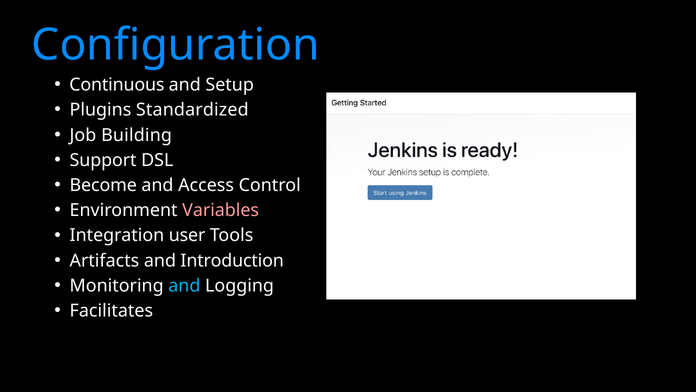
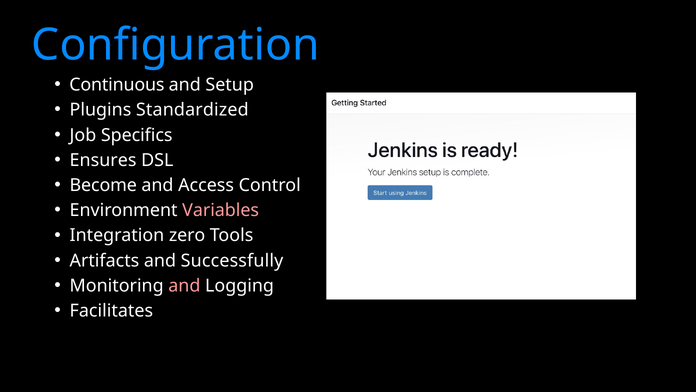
Building: Building -> Specifics (137, 135)
Support: Support -> Ensures (103, 160)
user: user -> zero (187, 235)
Introduction: Introduction -> Successfully (232, 260)
and colour: light blue -> pink (184, 285)
